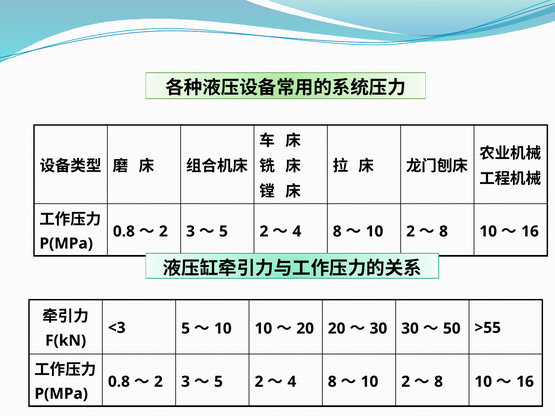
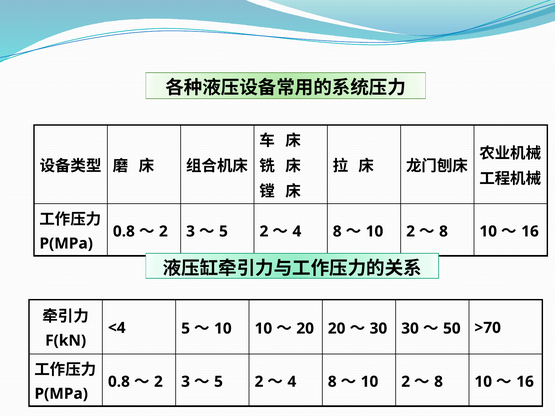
<3: <3 -> <4 (117, 328)
>55: >55 -> >70 (488, 328)
